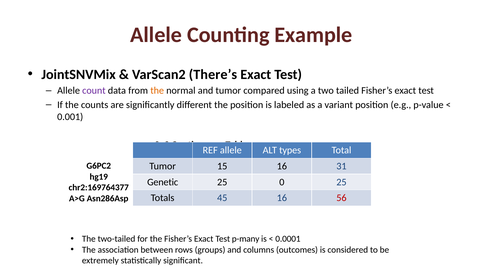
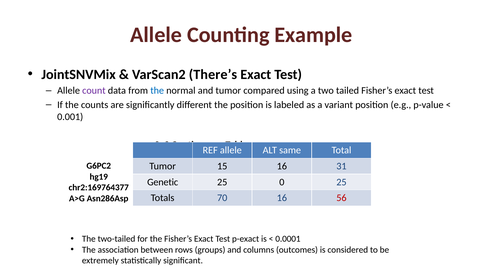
the colour: orange -> blue (157, 91)
types: types -> same (290, 151)
45: 45 -> 70 (222, 198)
p-many: p-many -> p-exact (246, 239)
